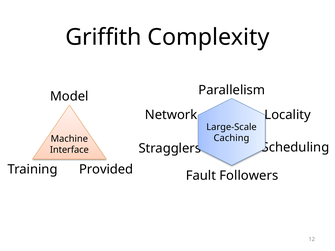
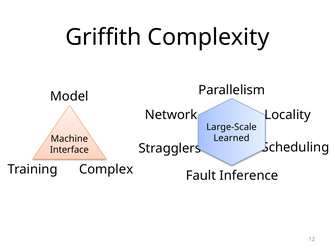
Caching: Caching -> Learned (231, 138)
Provided: Provided -> Complex (106, 170)
Followers: Followers -> Inference (249, 176)
